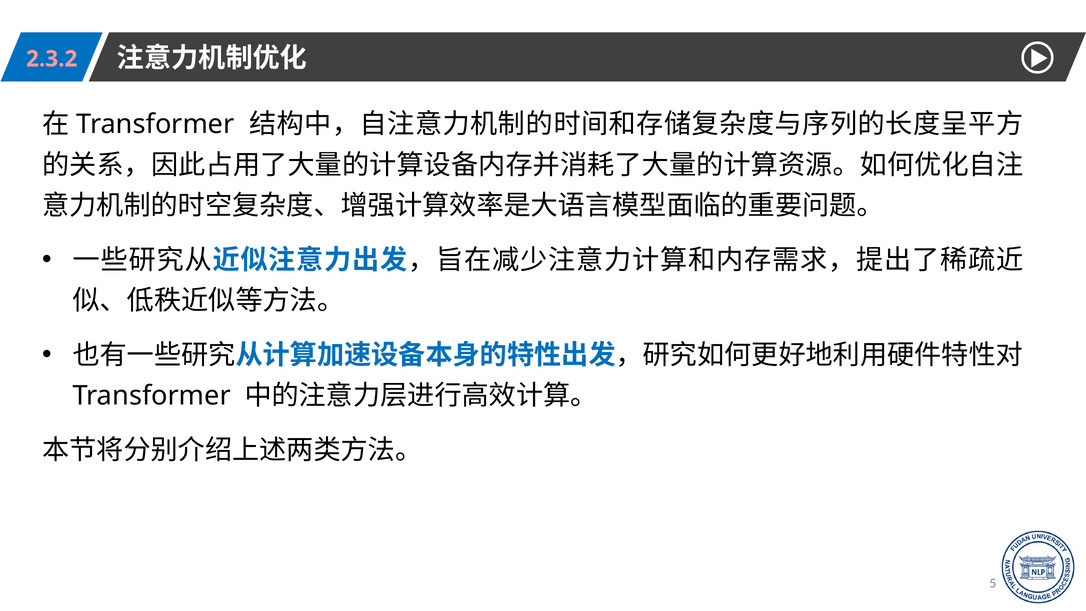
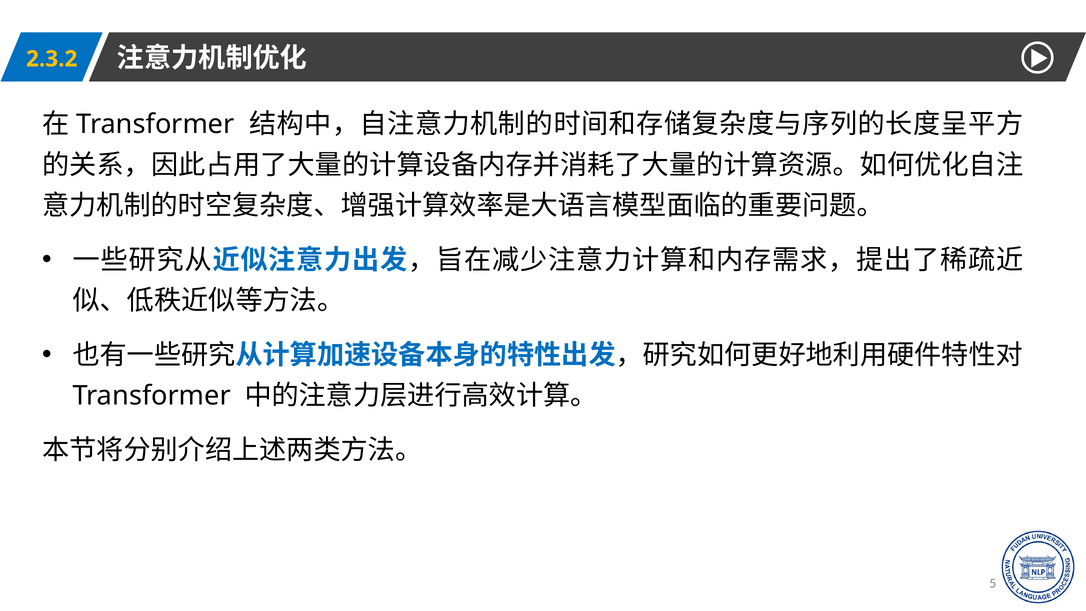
2.3.2 colour: pink -> yellow (52, 59)
